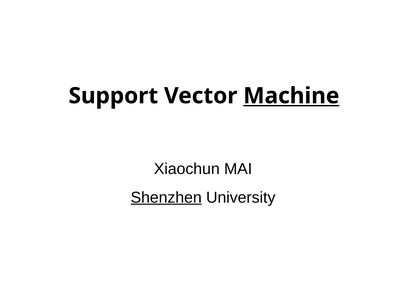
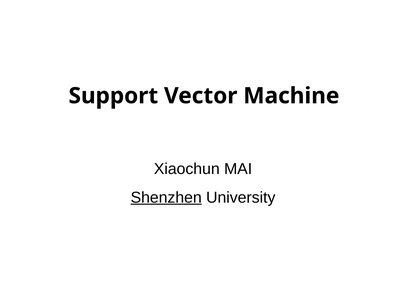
Machine underline: present -> none (291, 96)
